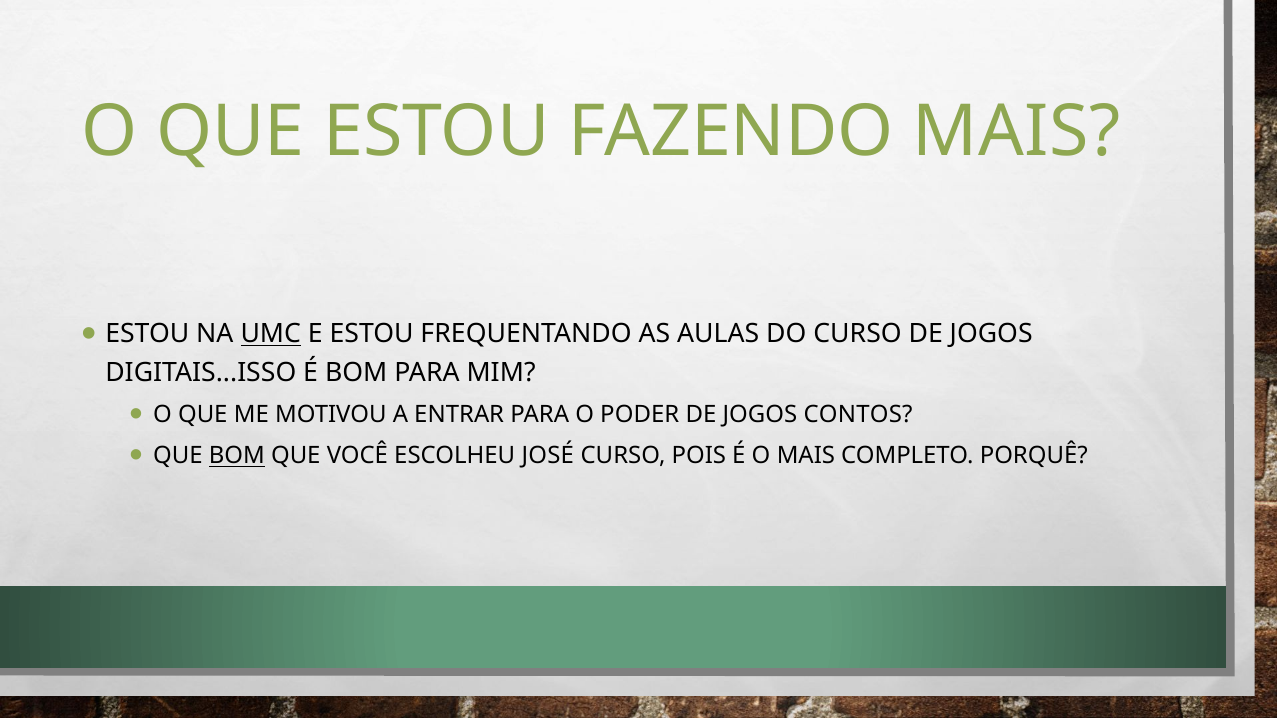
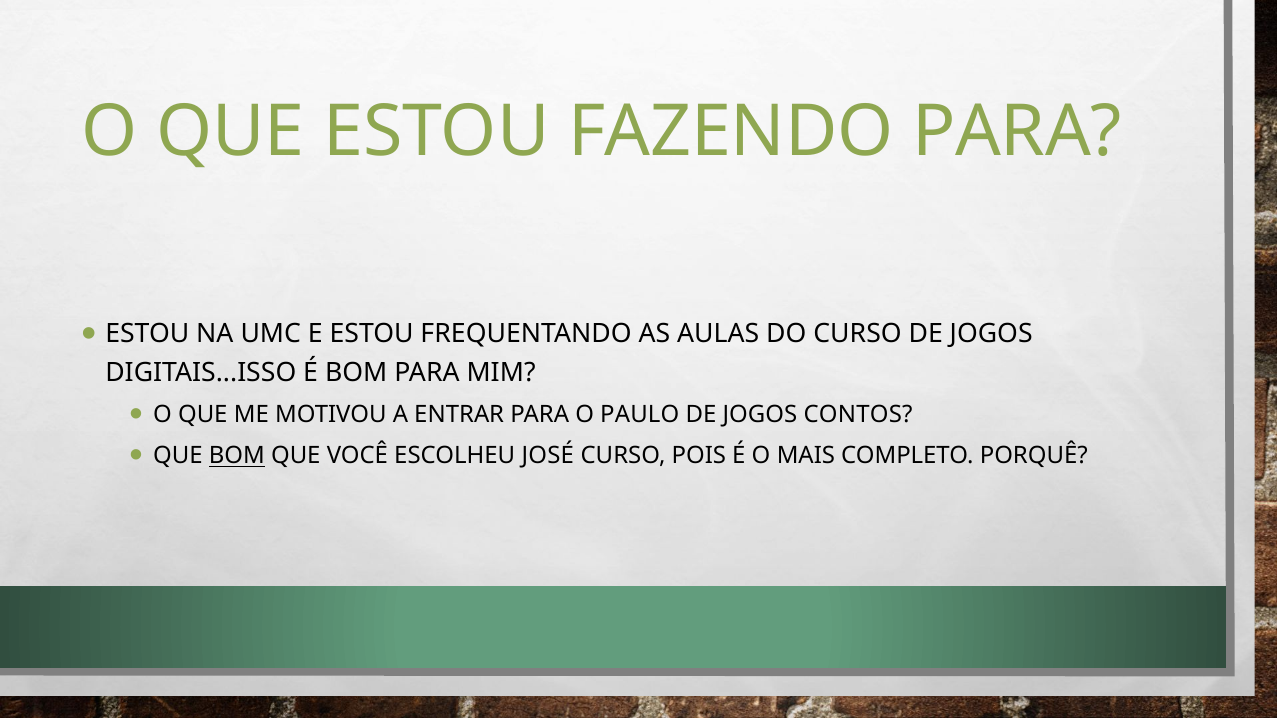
FAZENDO MAIS: MAIS -> PARA (1017, 132)
UMC underline: present -> none (271, 334)
PODER: PODER -> PAULO (640, 415)
